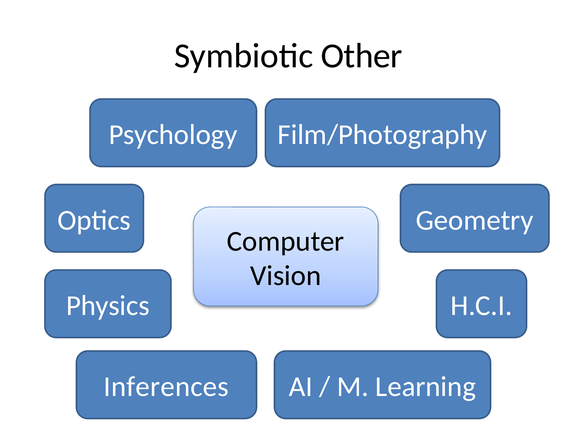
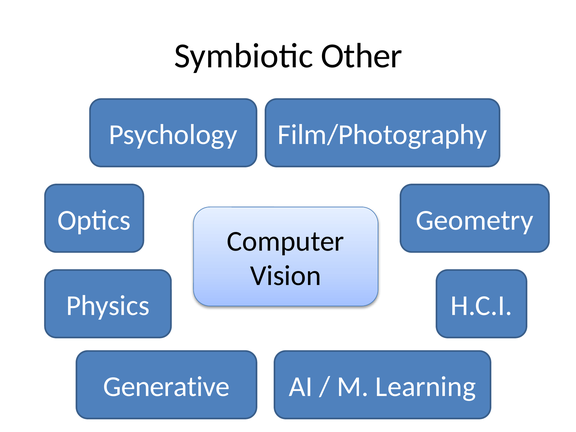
Inferences: Inferences -> Generative (166, 387)
